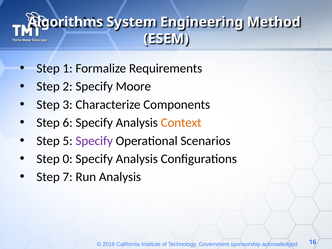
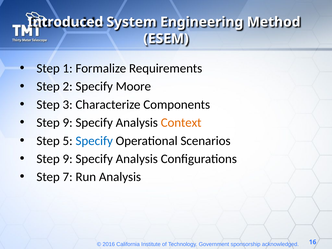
Algorithms: Algorithms -> Introduced (65, 22)
6: 6 -> 9 (68, 123)
Specify colour: purple -> blue (94, 141)
0: 0 -> 9 (68, 159)
